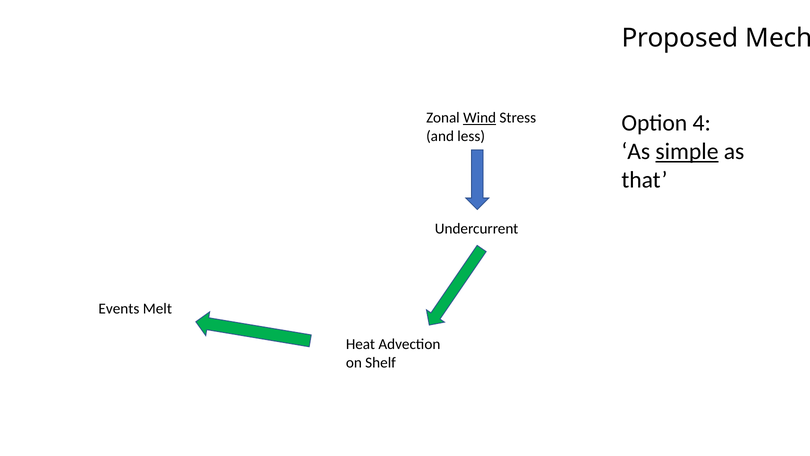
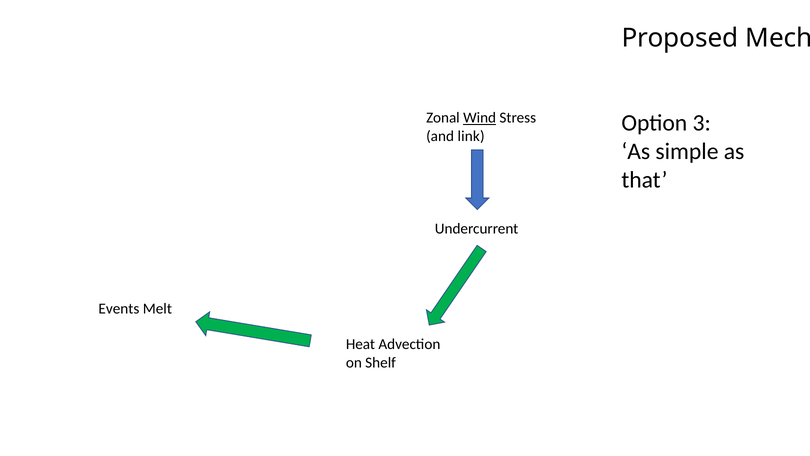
4: 4 -> 3 (702, 123)
less: less -> link (471, 136)
simple underline: present -> none (687, 151)
